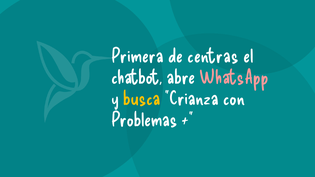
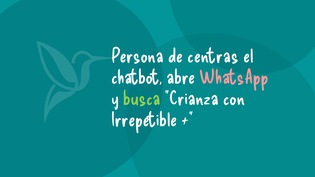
Primera: Primera -> Persona (137, 56)
busca colour: yellow -> light green (142, 99)
Problemas: Problemas -> Irrepetible (144, 120)
